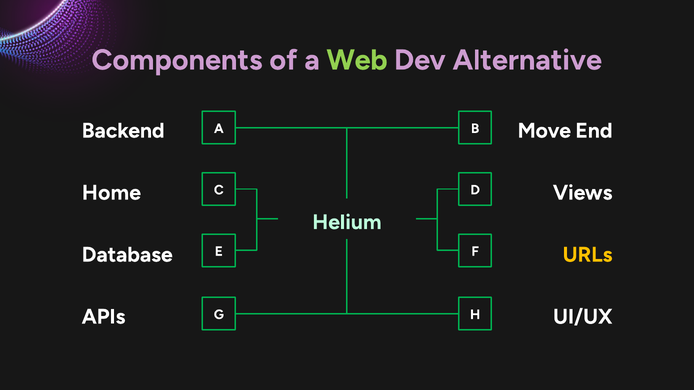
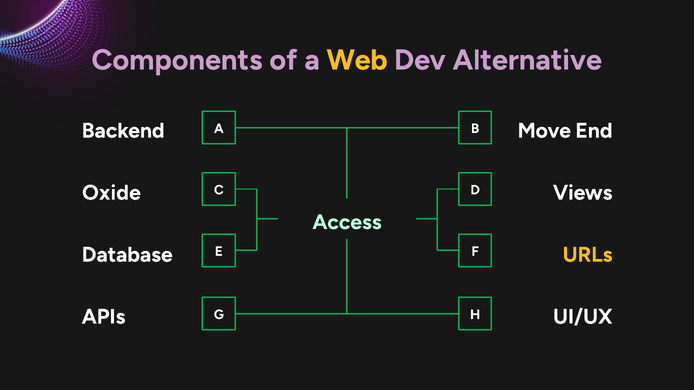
Web colour: light green -> yellow (357, 60)
Home: Home -> Oxide (111, 193)
Helium: Helium -> Access (347, 222)
